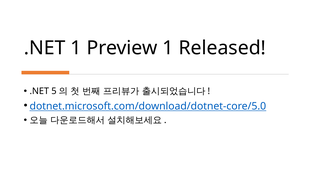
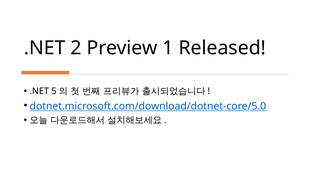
.NET 1: 1 -> 2 (76, 48)
